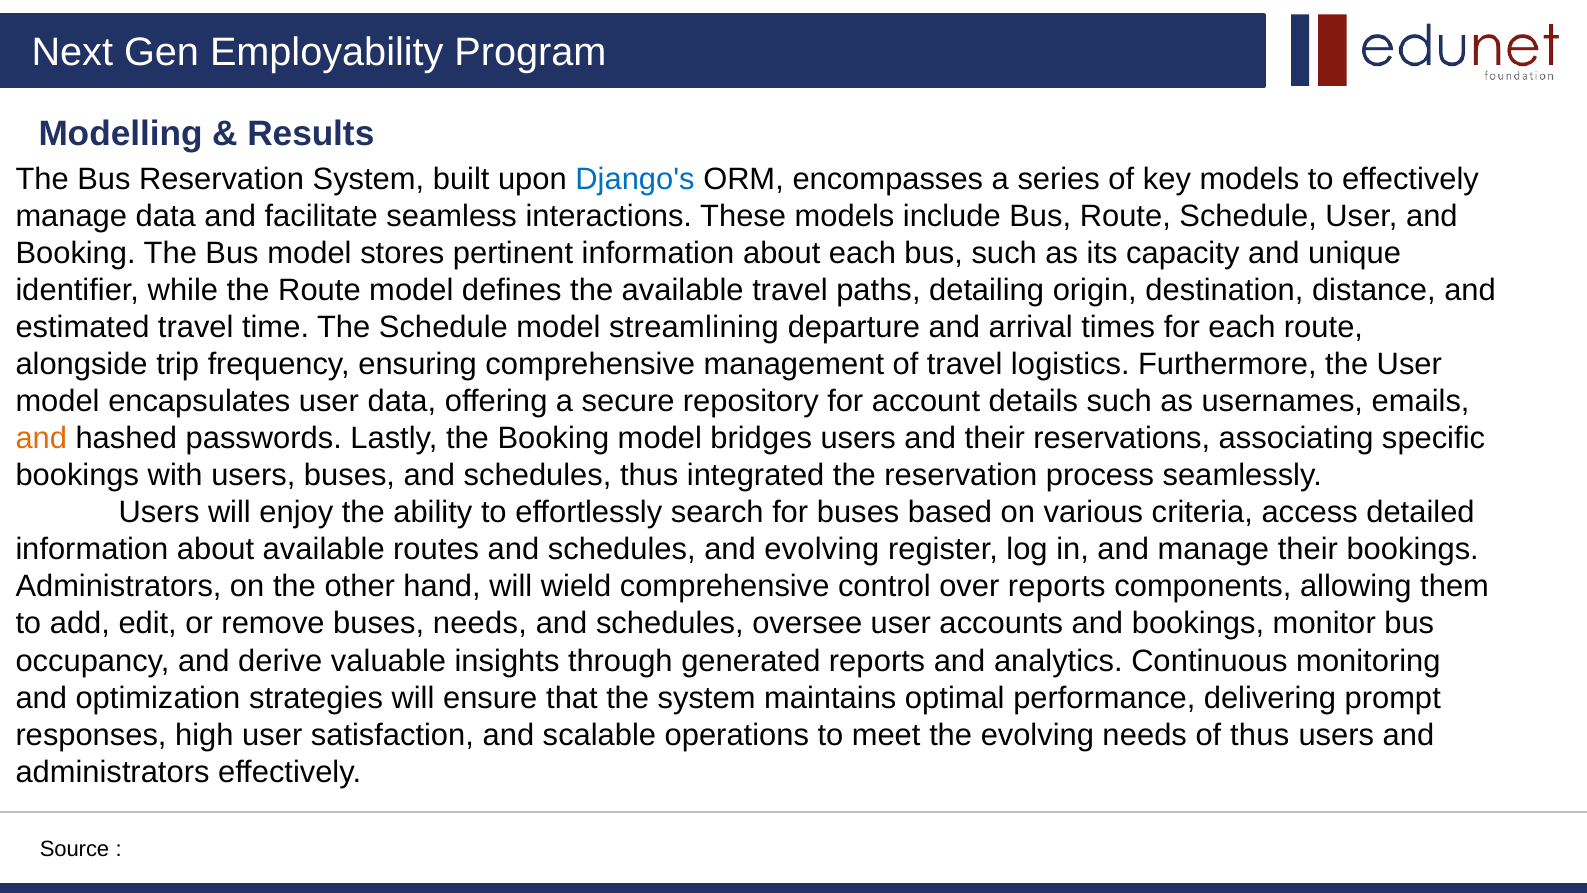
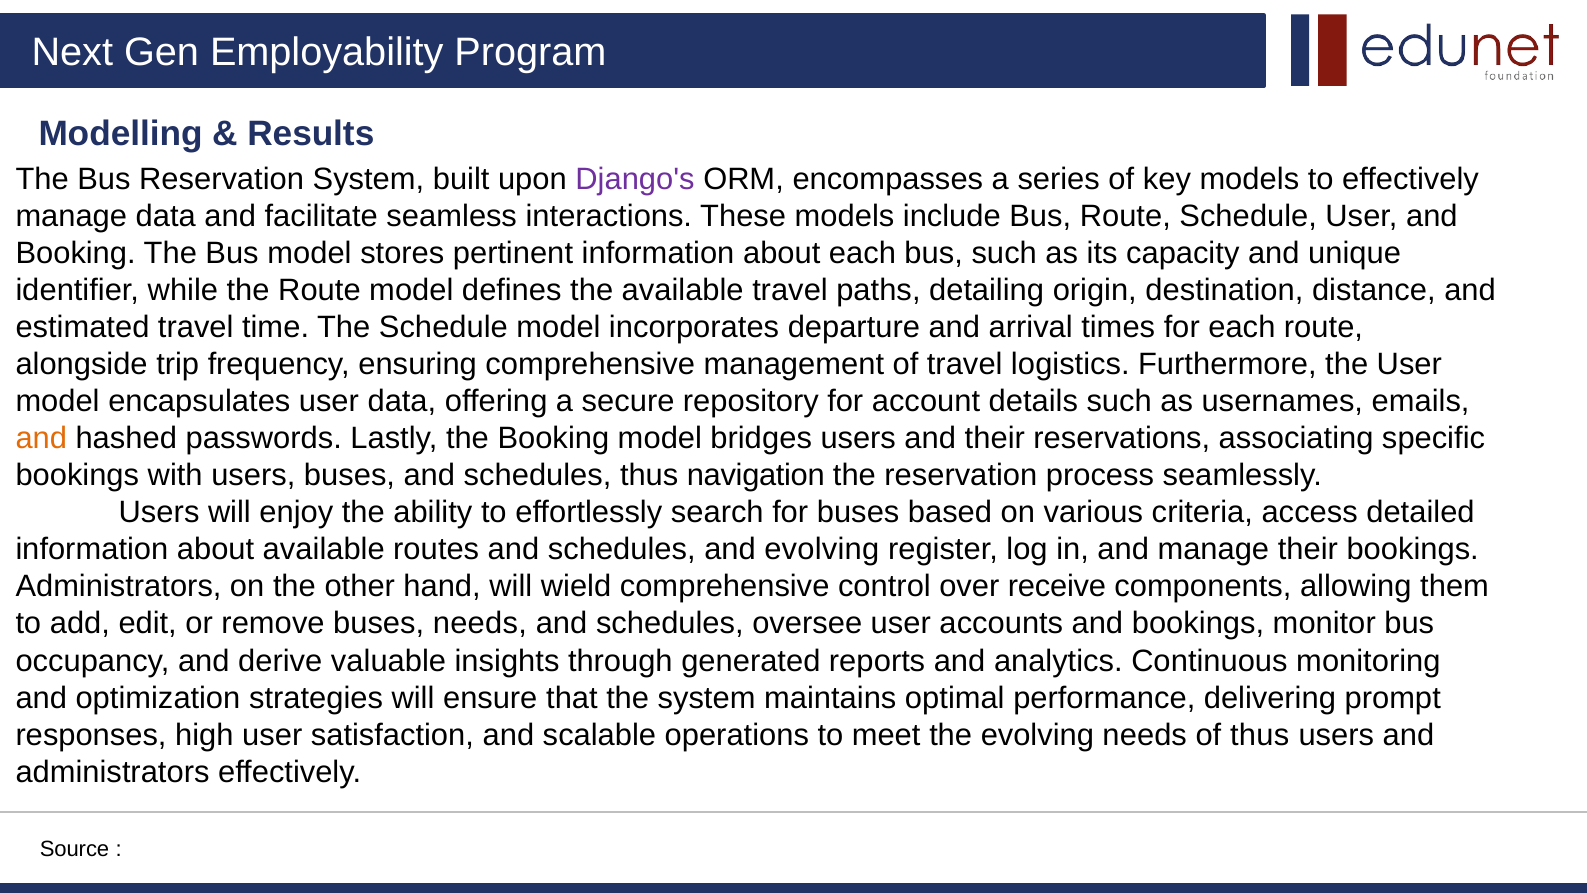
Django's colour: blue -> purple (635, 179)
streamlining: streamlining -> incorporates (694, 327)
integrated: integrated -> navigation (756, 475)
over reports: reports -> receive (1057, 587)
